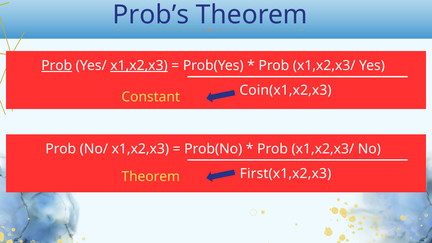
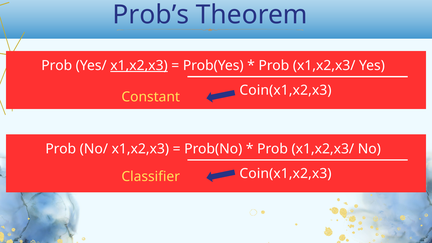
Prob underline: present -> none (57, 65)
First(x1,x2,x3: First(x1,x2,x3 -> Coin(x1,x2,x3 (285, 174)
Theorem: Theorem -> Classifier (151, 177)
